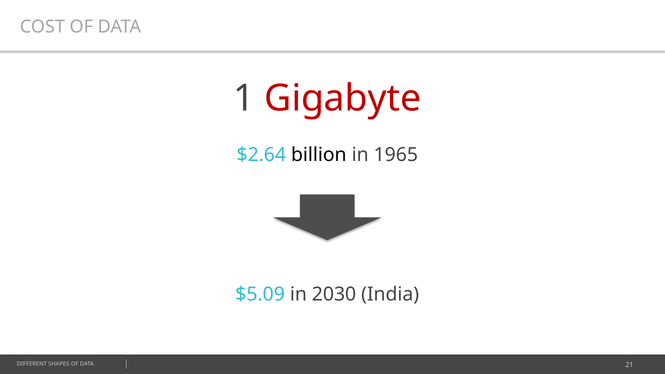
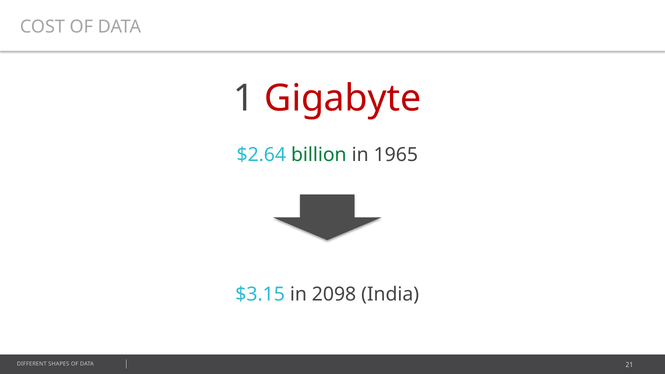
billion colour: black -> green (319, 155)
$5.09: $5.09 -> $3.15 (260, 294)
2030: 2030 -> 2098 (334, 294)
